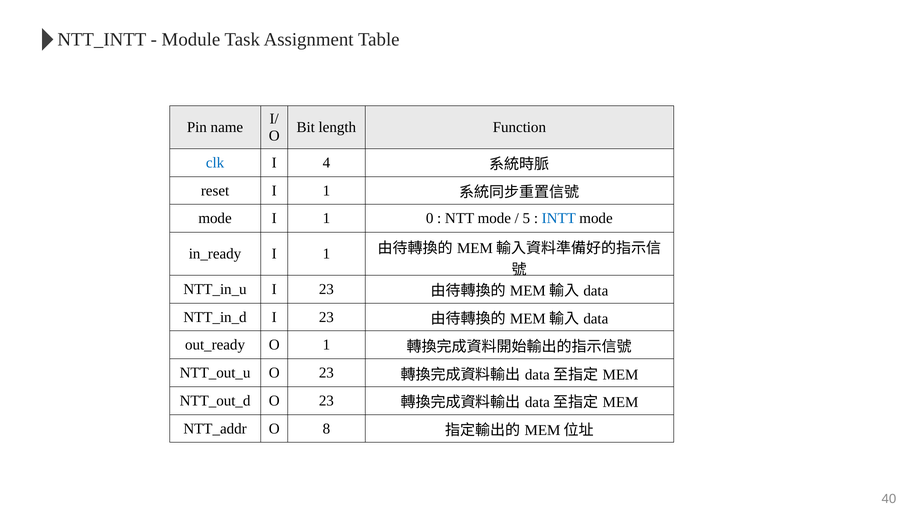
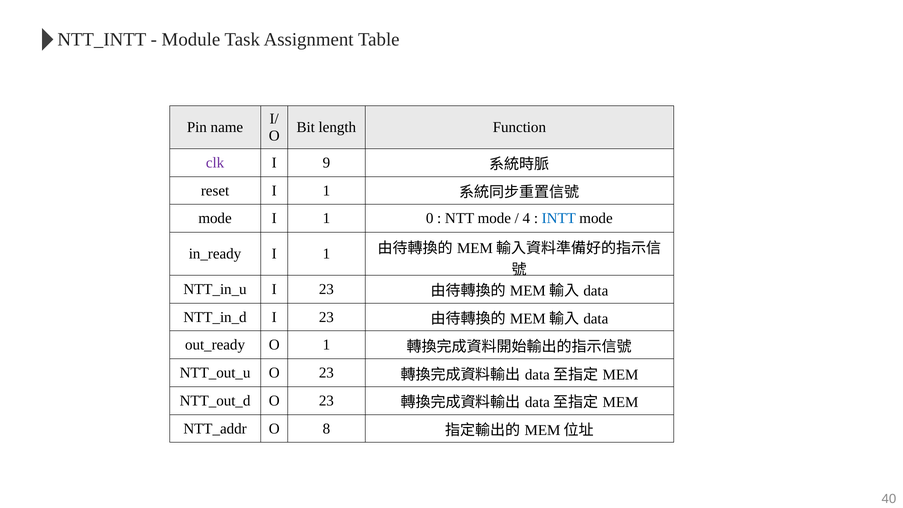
clk colour: blue -> purple (215, 163)
4: 4 -> 9 (326, 163)
5: 5 -> 4 (526, 218)
